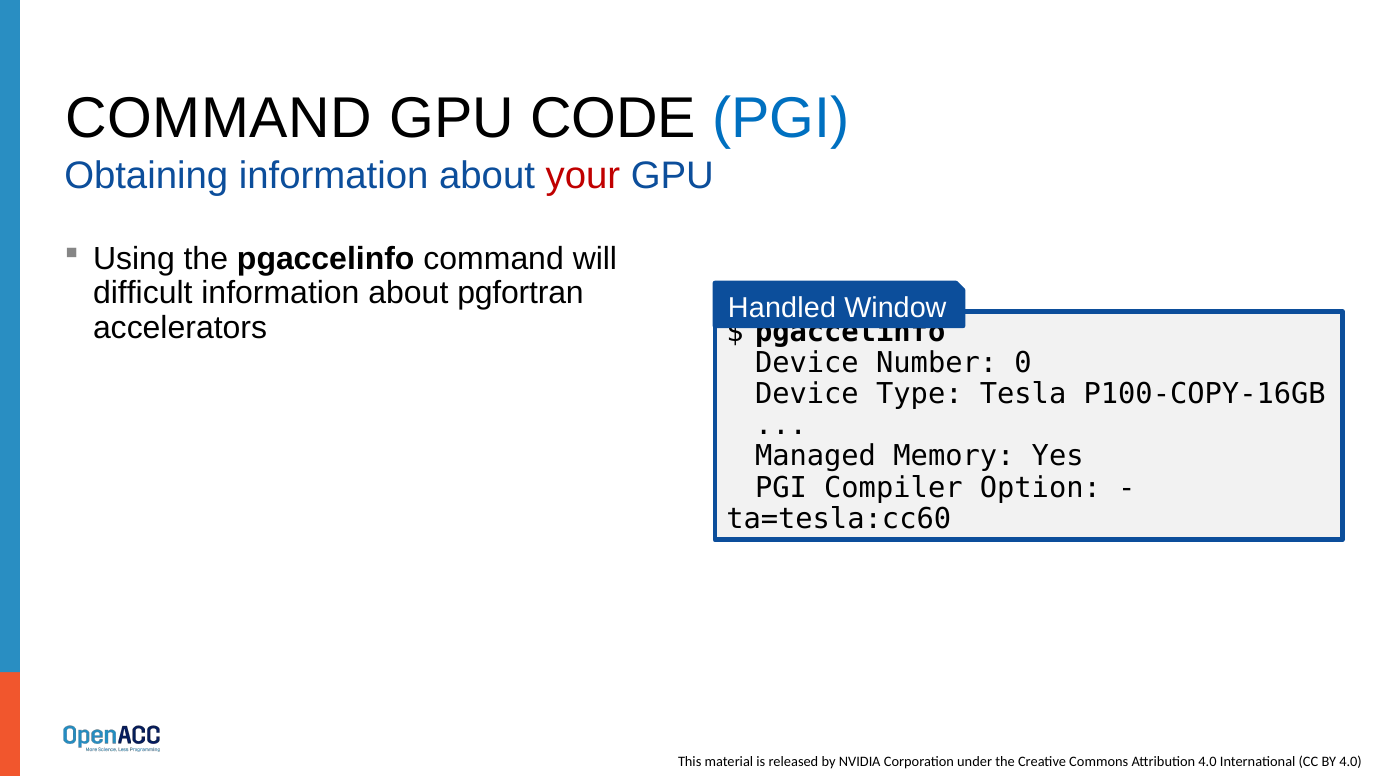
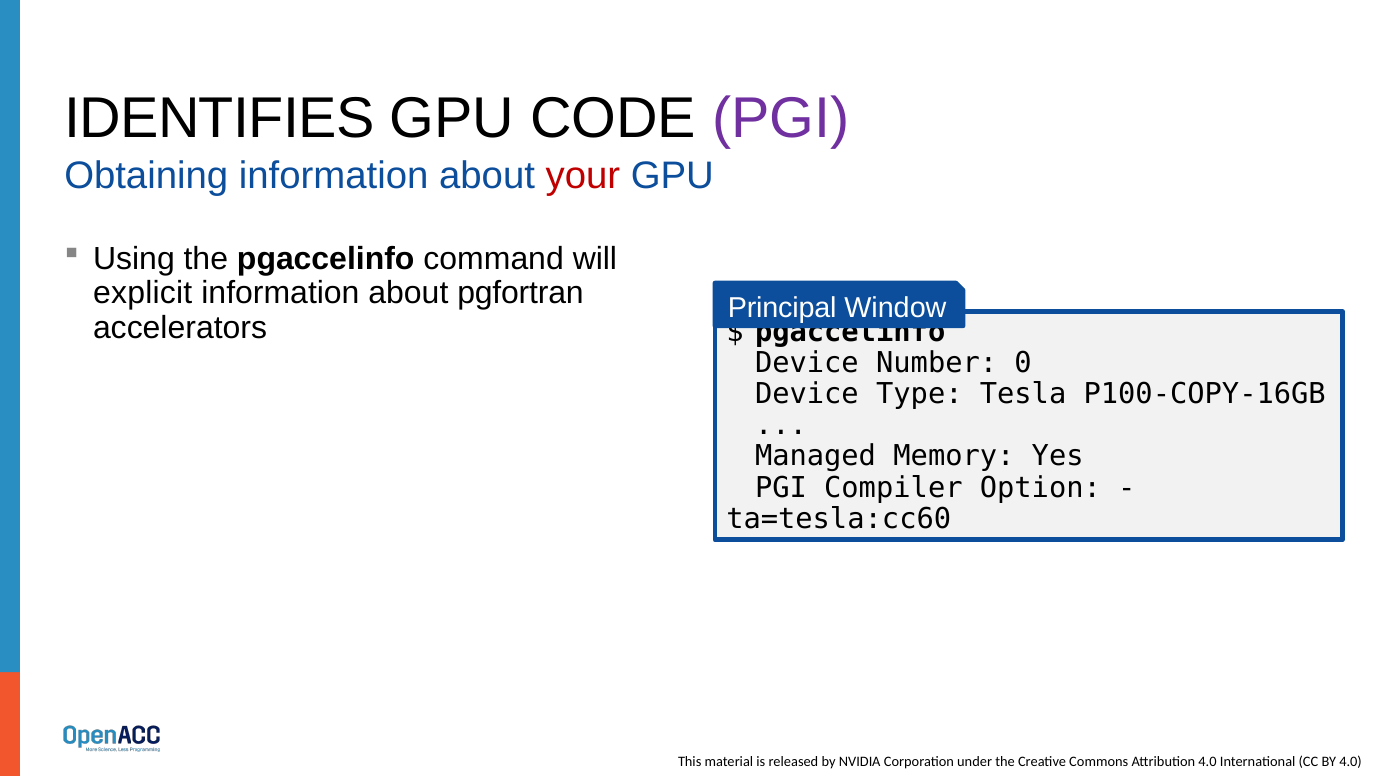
COMMAND: COMMAND -> IDENTIFIES (219, 119)
PGI colour: blue -> purple (781, 119)
difficult: difficult -> explicit (143, 293)
Handled: Handled -> Principal (782, 308)
